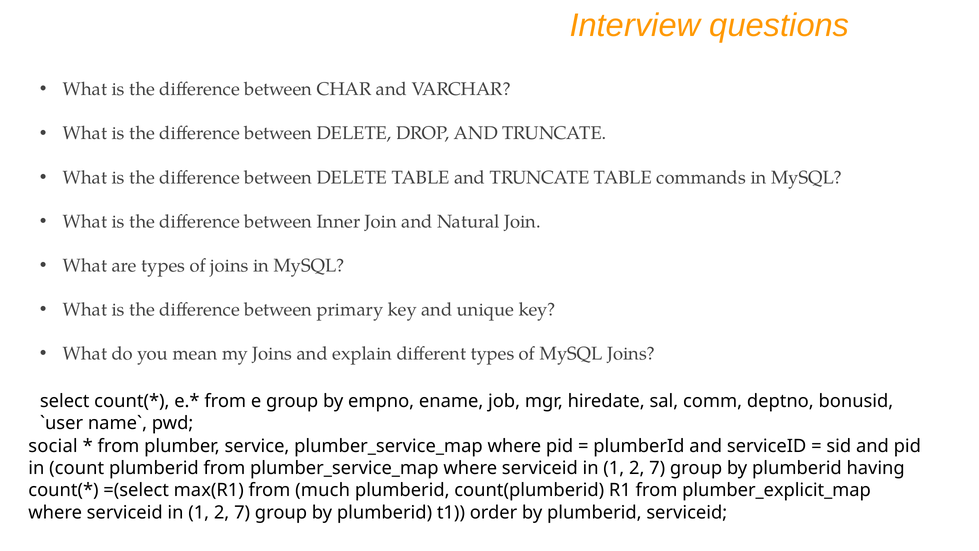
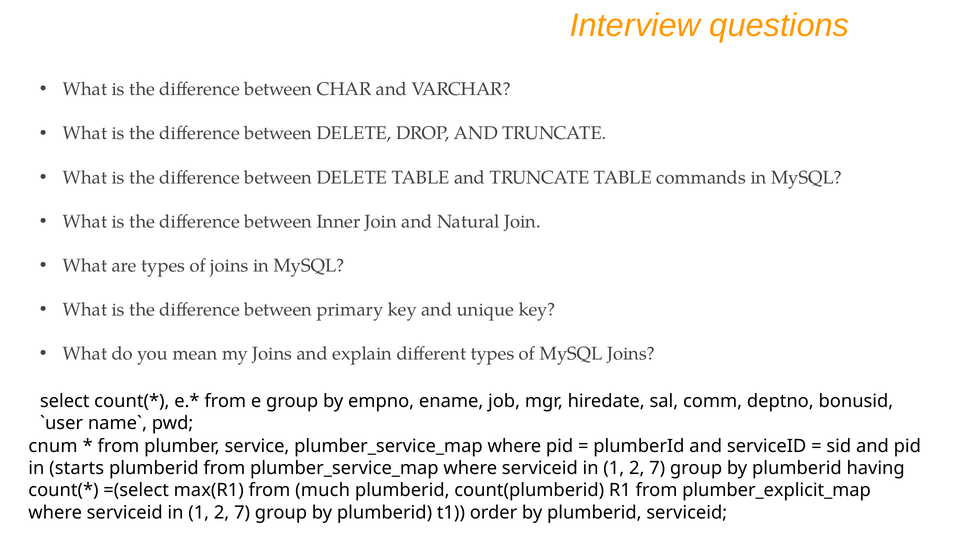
social: social -> cnum (53, 446)
count: count -> starts (77, 468)
